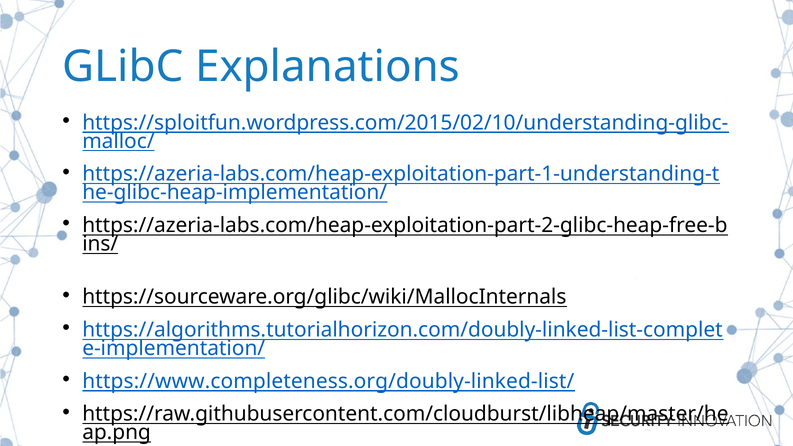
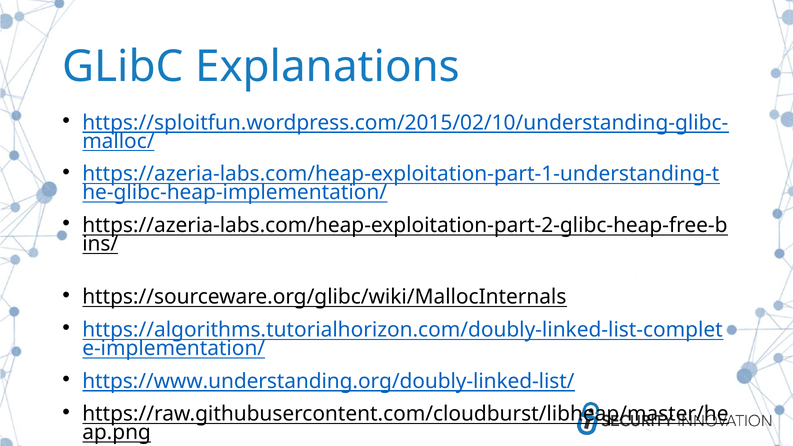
https://www.completeness.org/doubly-linked-list/: https://www.completeness.org/doubly-linked-list/ -> https://www.understanding.org/doubly-linked-list/ (328, 381)
